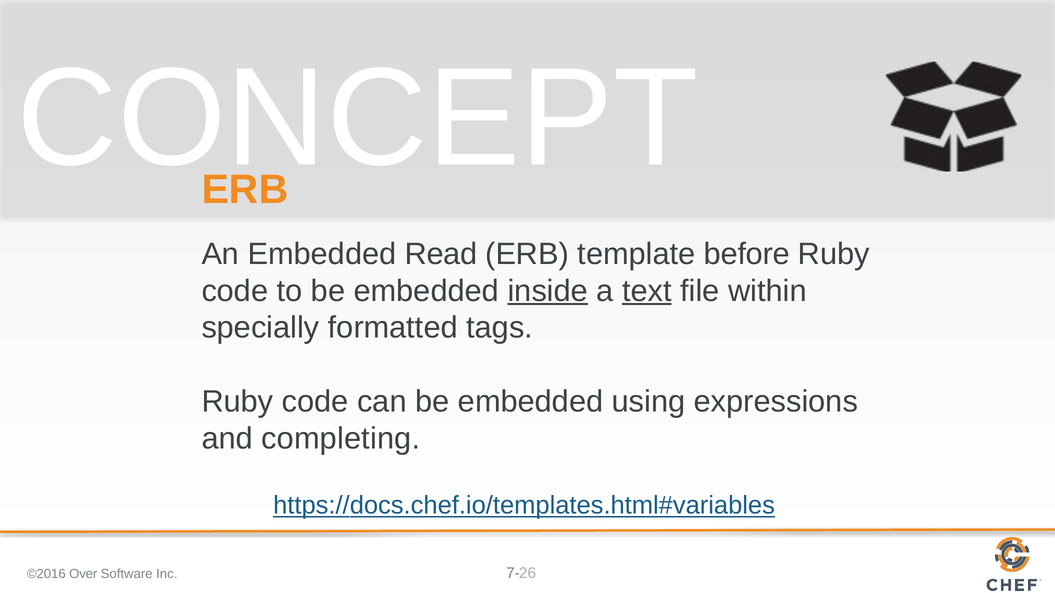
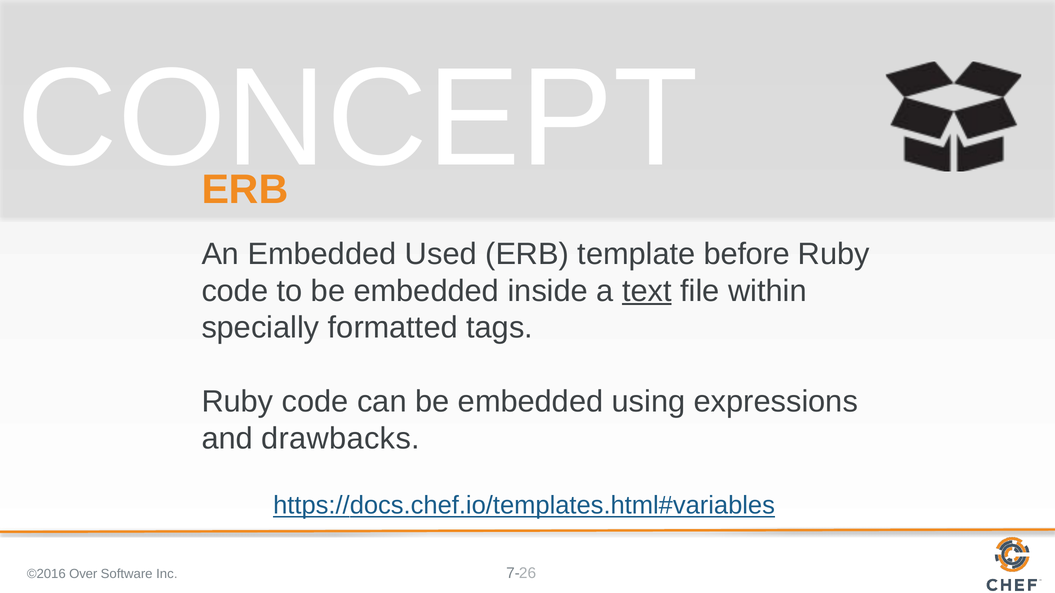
Read: Read -> Used (441, 254)
inside underline: present -> none (548, 291)
completing: completing -> drawbacks (341, 439)
